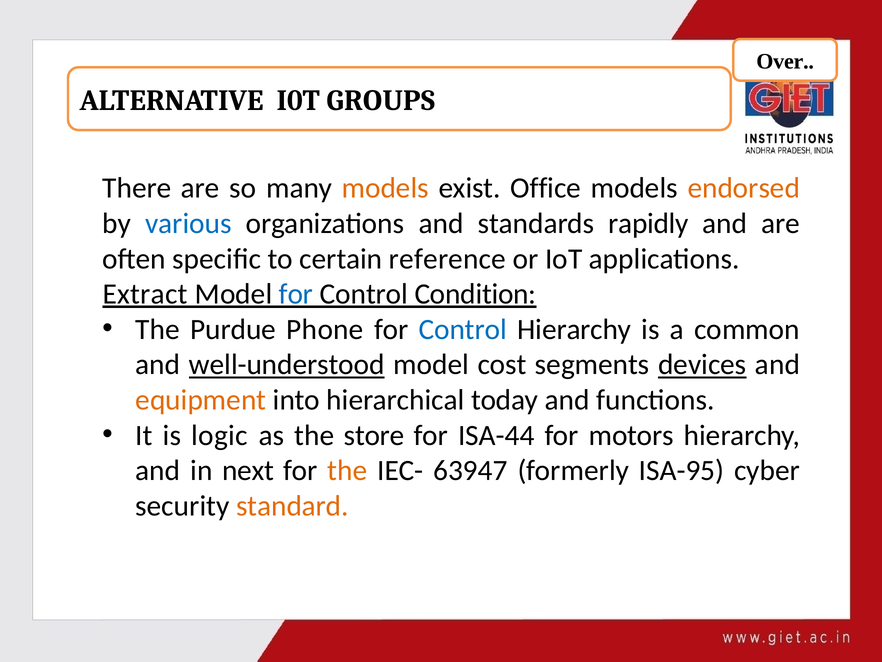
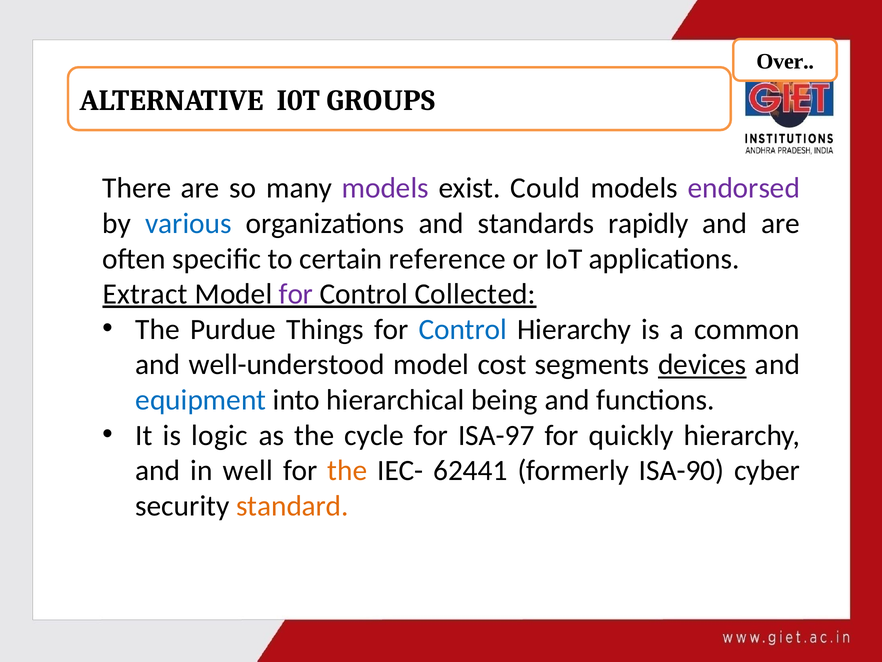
models colour: orange -> purple (385, 188)
Office: Office -> Could (545, 188)
endorsed colour: orange -> purple (744, 188)
for colour: blue -> purple (296, 294)
Condition: Condition -> Collected (475, 294)
Phone: Phone -> Things (325, 329)
well-understood underline: present -> none (287, 364)
equipment colour: orange -> blue (201, 400)
today: today -> being (504, 400)
store: store -> cycle (374, 435)
ISA-44: ISA-44 -> ISA-97 (496, 435)
motors: motors -> quickly (631, 435)
next: next -> well (248, 470)
63947: 63947 -> 62441 (470, 470)
ISA-95: ISA-95 -> ISA-90 (682, 470)
